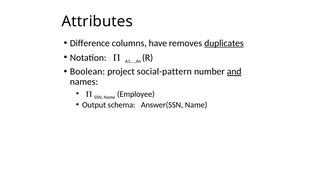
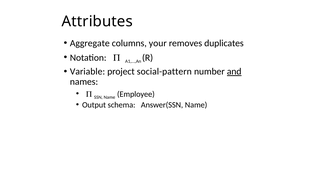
Difference: Difference -> Aggregate (90, 43)
have: have -> your (158, 43)
duplicates underline: present -> none (224, 43)
Boolean: Boolean -> Variable (87, 71)
